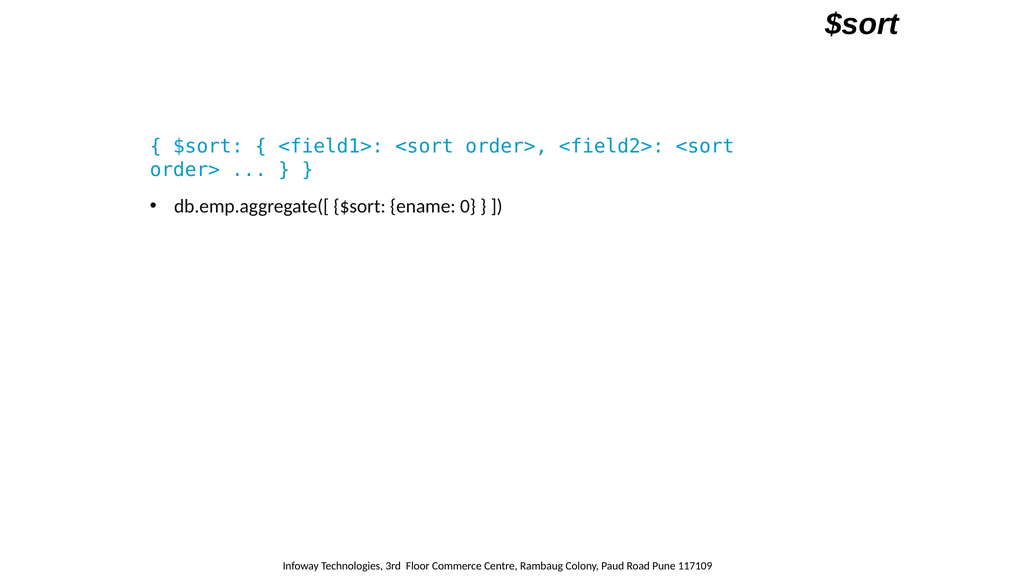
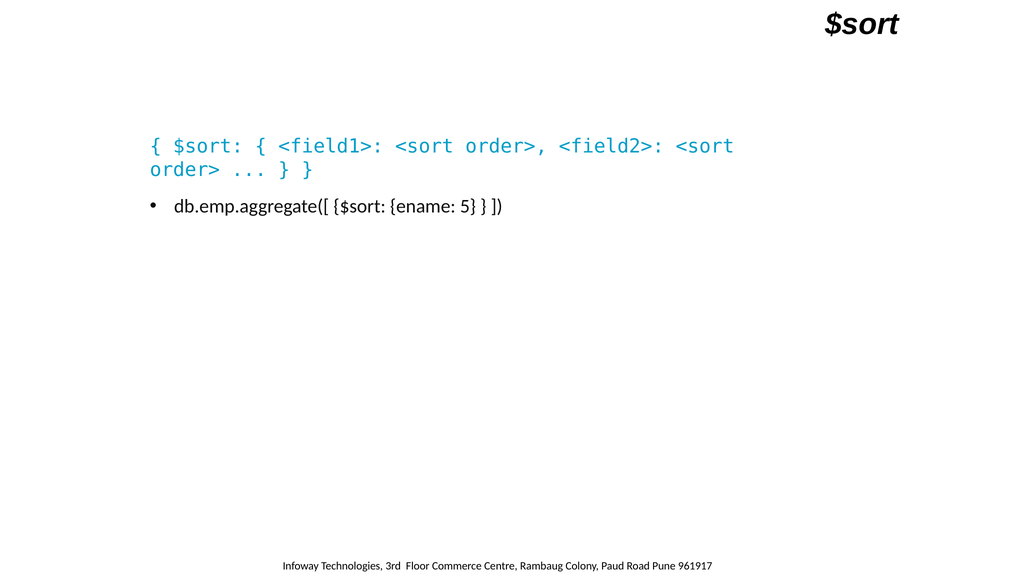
0: 0 -> 5 (468, 206)
117109: 117109 -> 961917 (695, 566)
